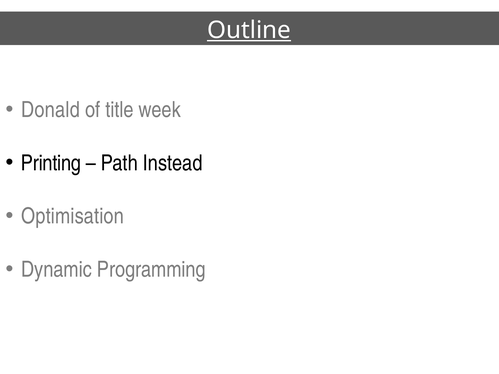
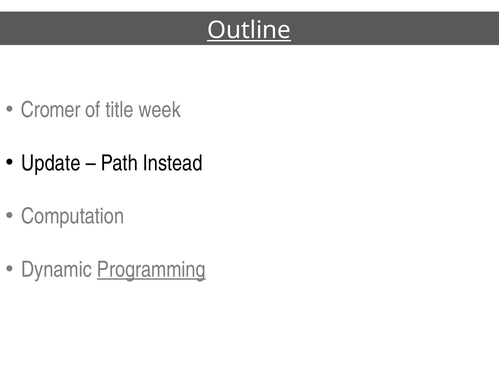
Donald: Donald -> Cromer (51, 110)
Printing: Printing -> Update (51, 163)
Optimisation: Optimisation -> Computation (73, 216)
Programming underline: none -> present (151, 270)
